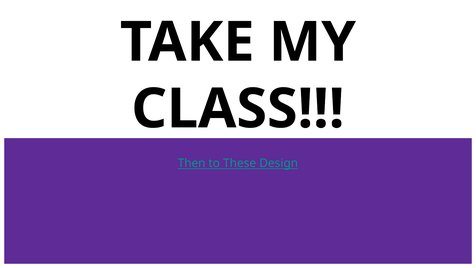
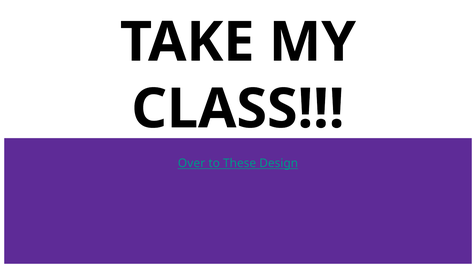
Then: Then -> Over (192, 163)
